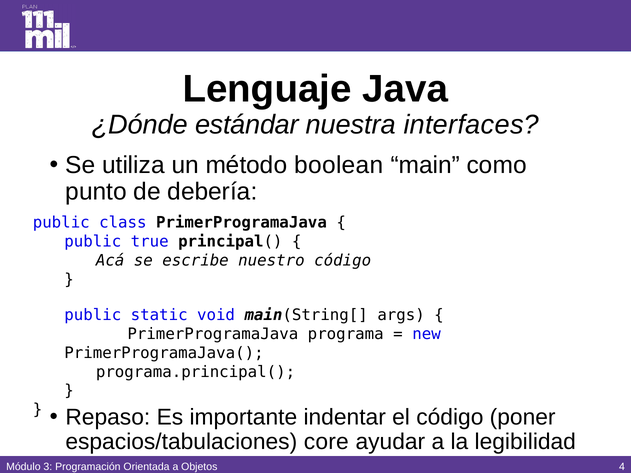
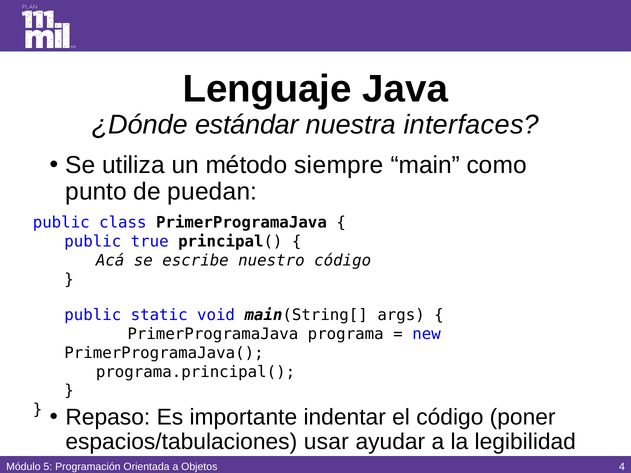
boolean: boolean -> siempre (339, 165)
debería: debería -> puedan (212, 192)
core: core -> usar (326, 442)
3: 3 -> 5 (48, 467)
